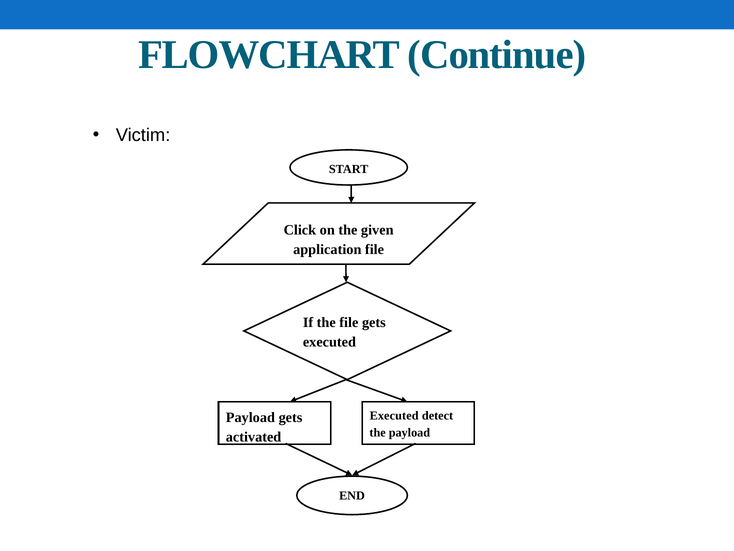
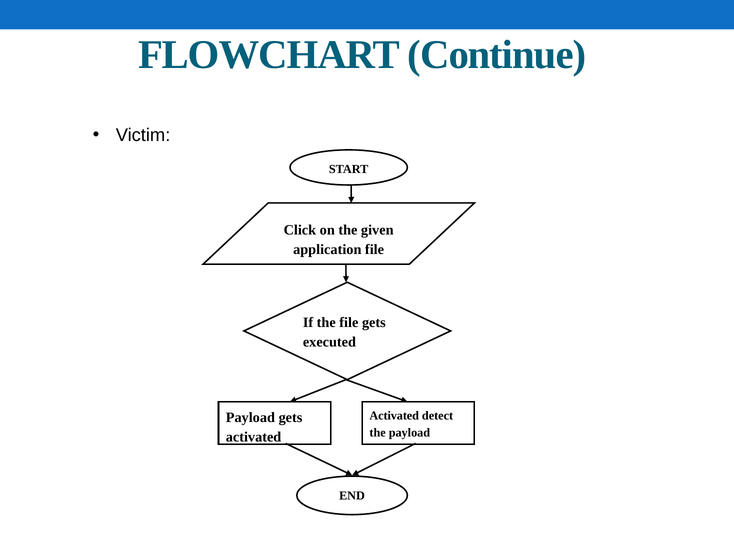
Executed: Executed -> Activated (394, 415)
